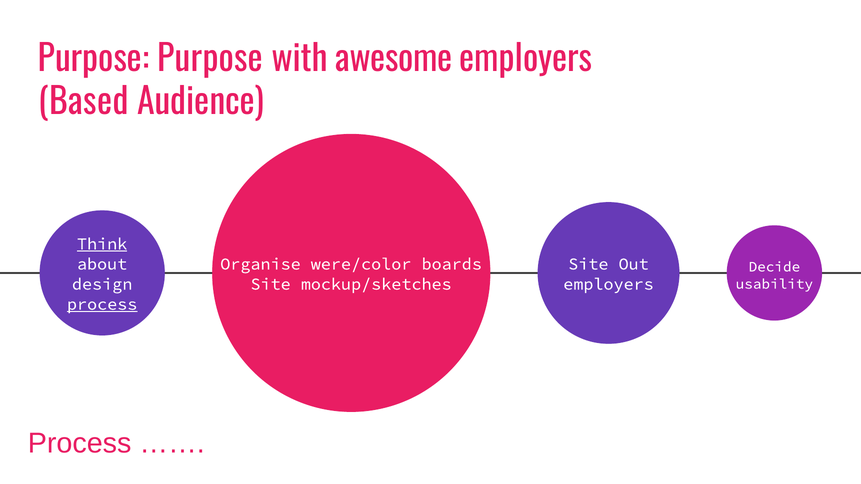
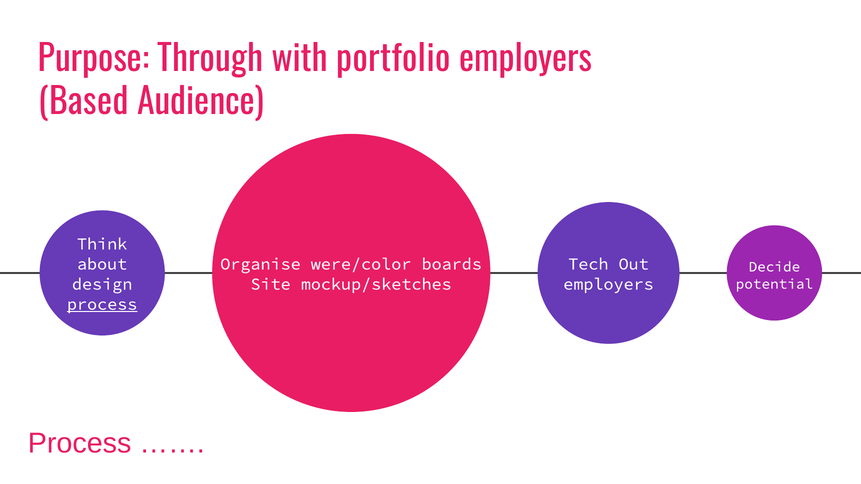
Purpose Purpose: Purpose -> Through (210, 60)
awesome: awesome -> portfolio (393, 60)
Think underline: present -> none (102, 244)
Site: Site -> Tech (588, 264)
usability: usability -> potential (774, 284)
